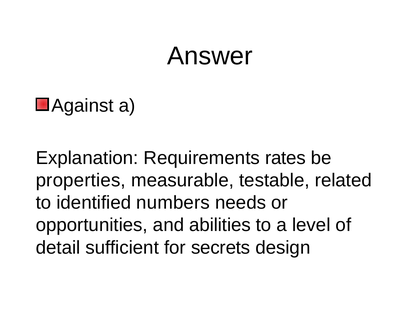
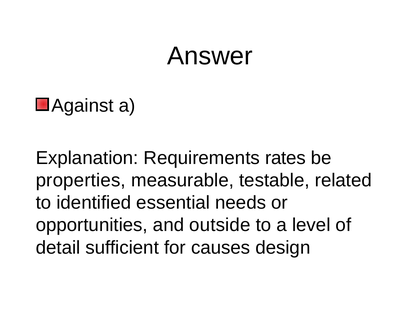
numbers: numbers -> essential (173, 203)
abilities: abilities -> outside (220, 225)
secrets: secrets -> causes (221, 248)
